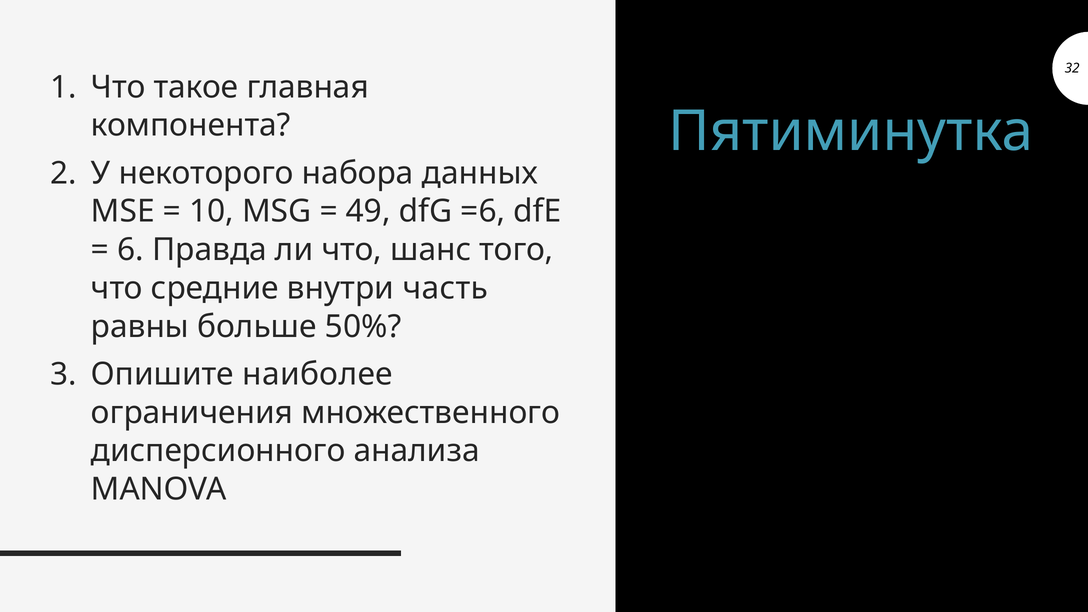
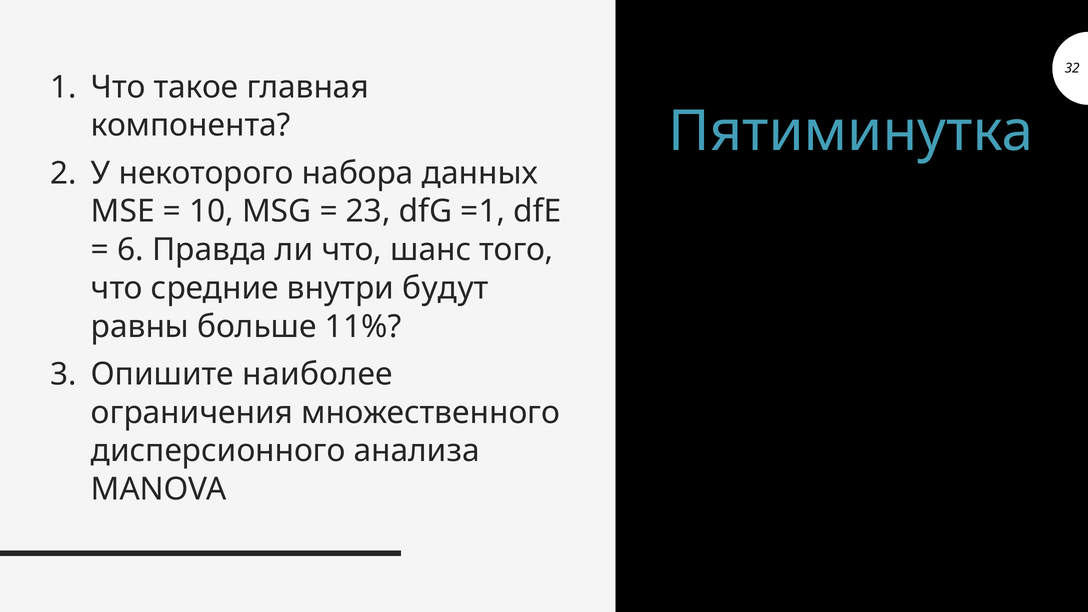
49: 49 -> 23 (368, 211)
=6: =6 -> =1 (483, 211)
часть: часть -> будут (446, 288)
50%: 50% -> 11% (363, 327)
